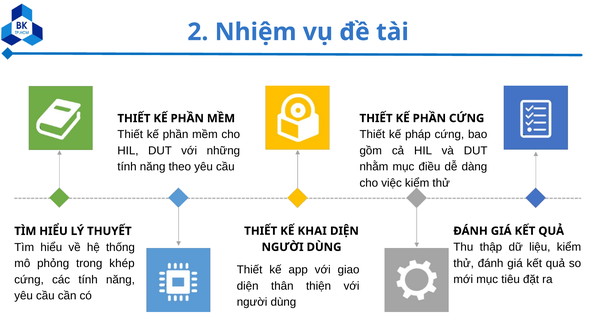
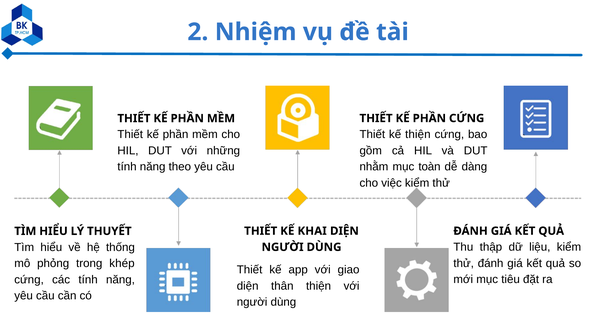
kế pháp: pháp -> thiện (418, 135)
điều: điều -> toàn (429, 167)
